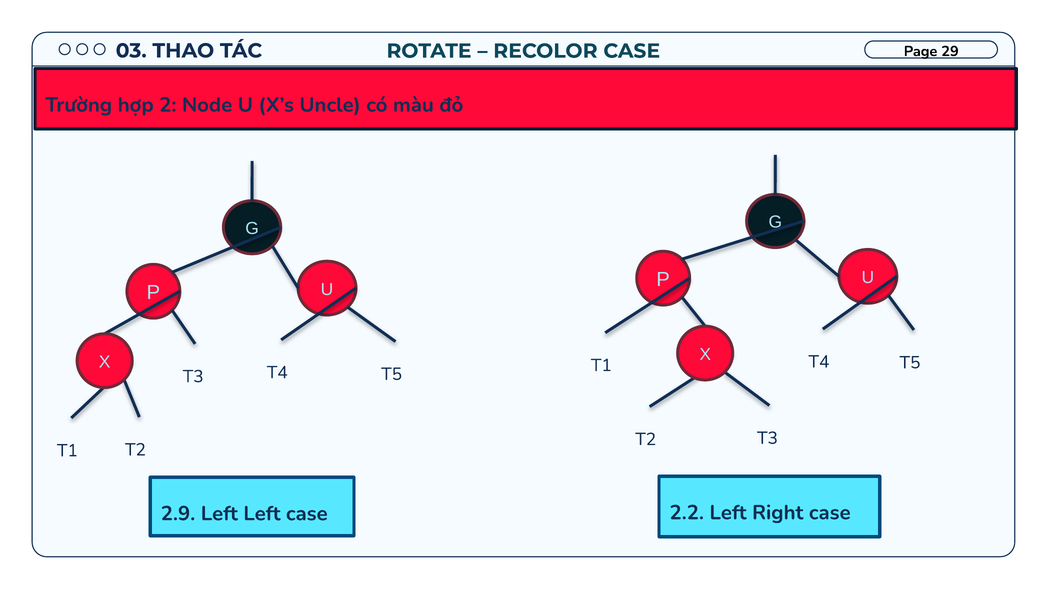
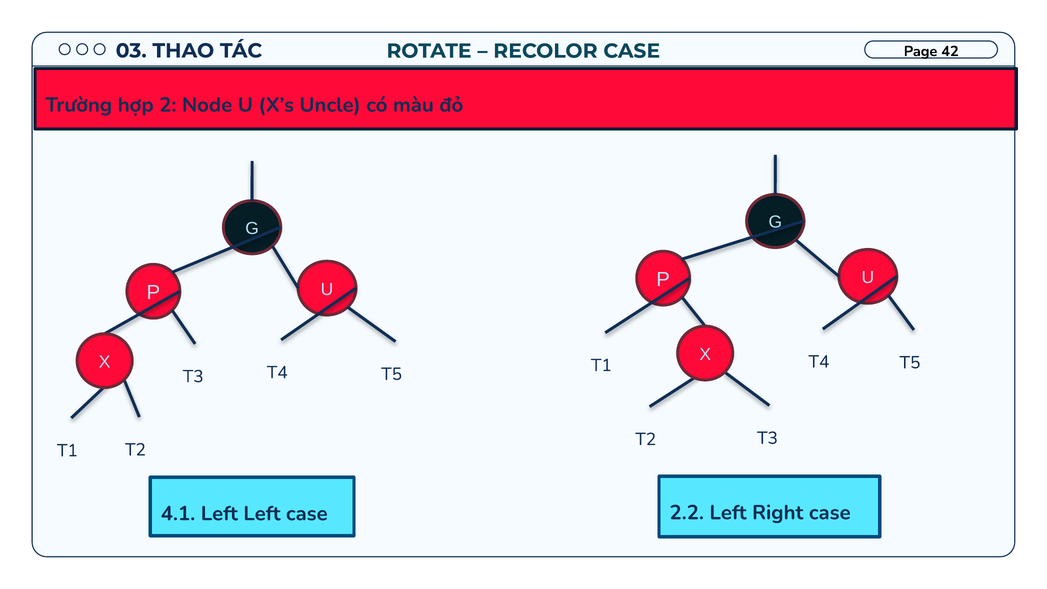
29: 29 -> 42 (950, 51)
2.9: 2.9 -> 4.1 (178, 513)
